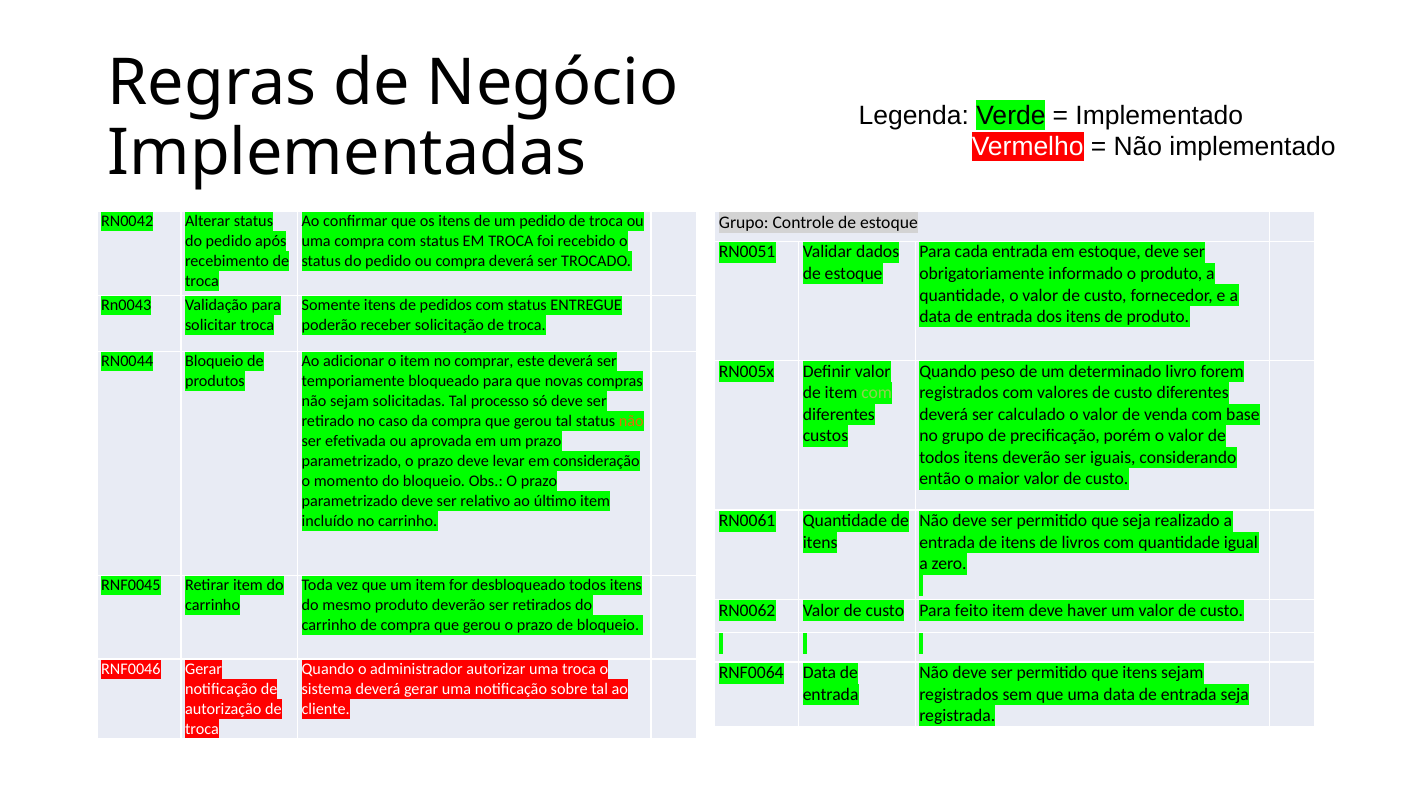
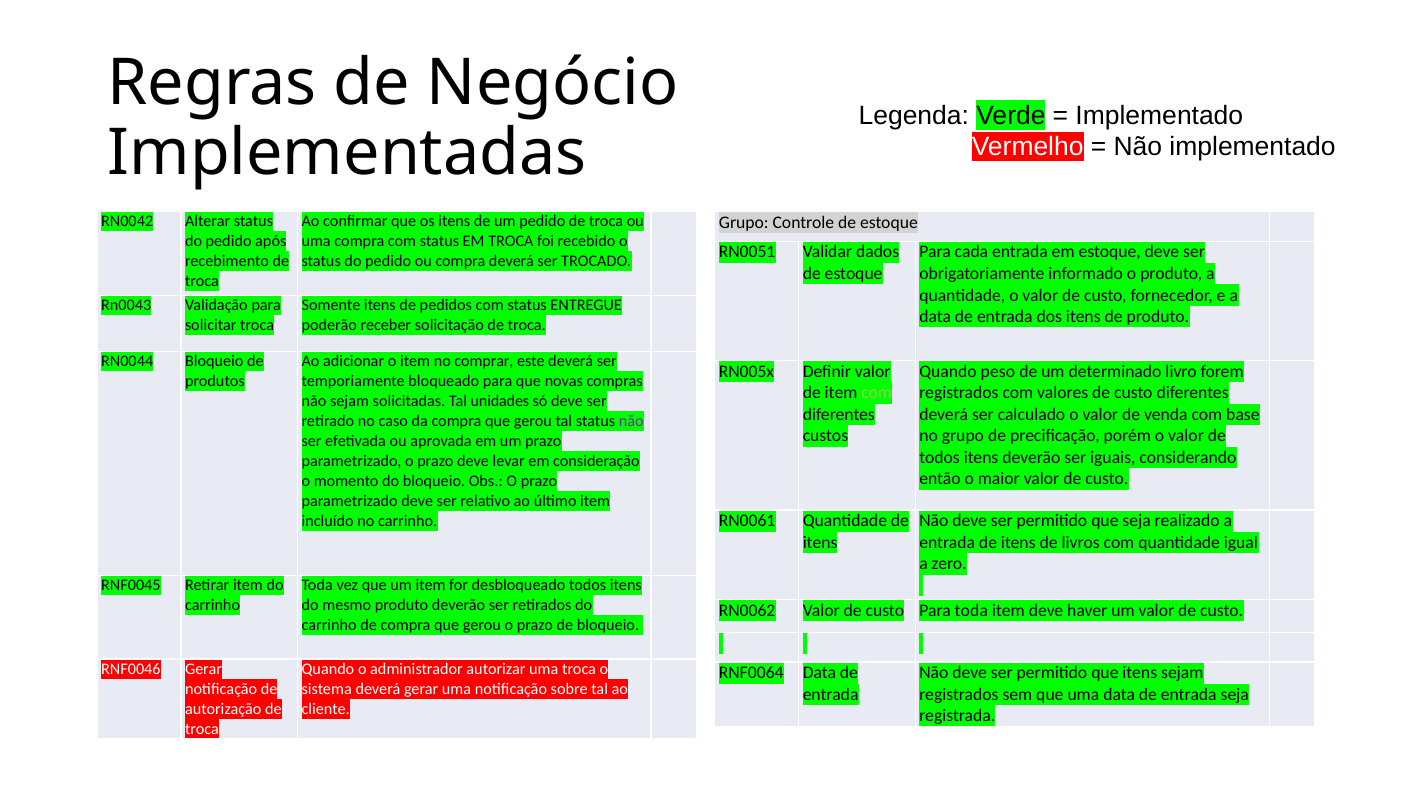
processo: processo -> unidades (500, 402)
não colour: orange -> purple (631, 422)
Para feito: feito -> toda (971, 611)
